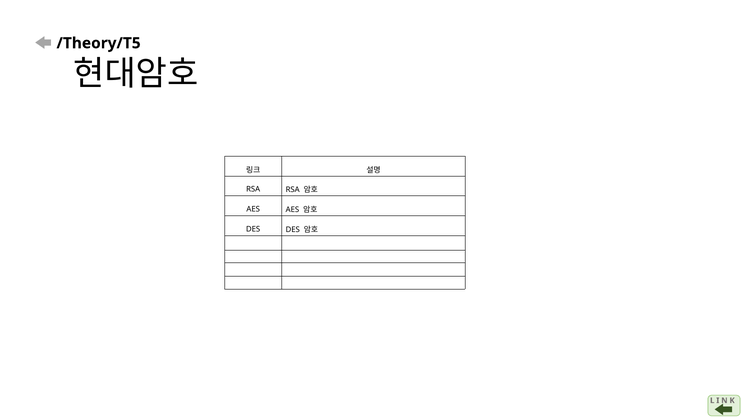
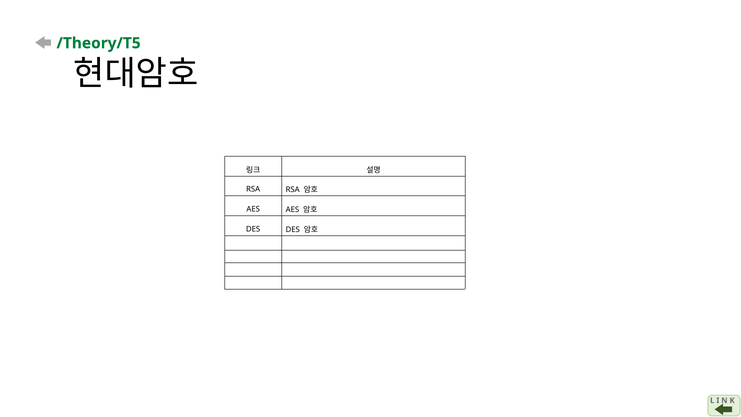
/Theory/T5 colour: black -> green (99, 43)
